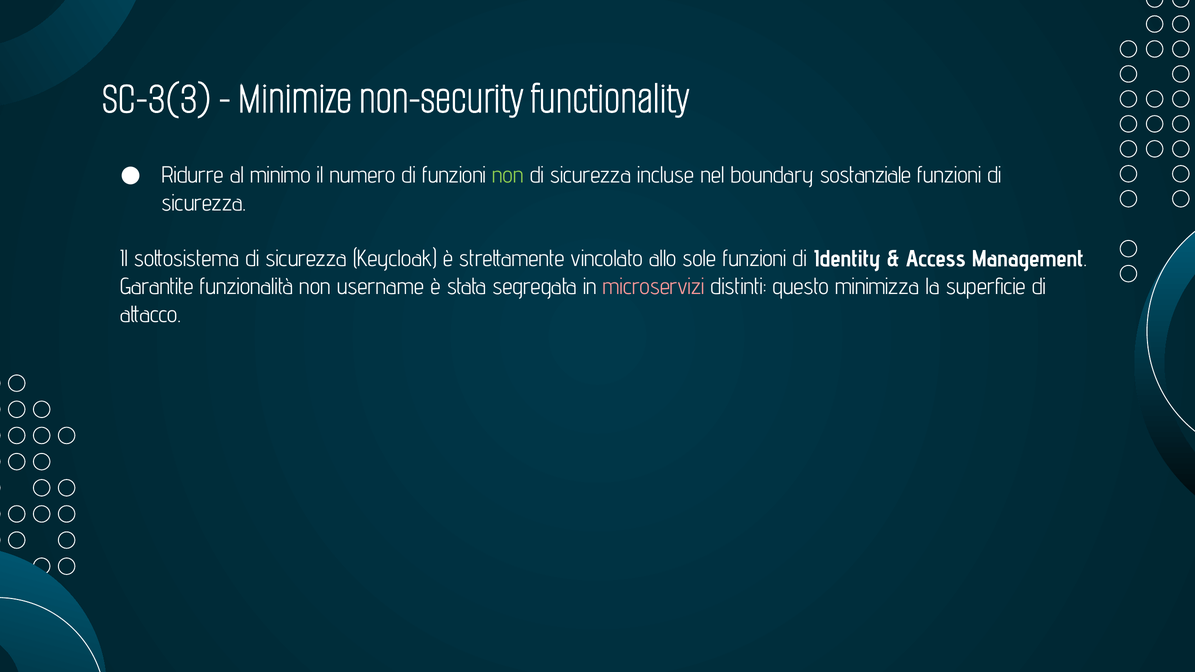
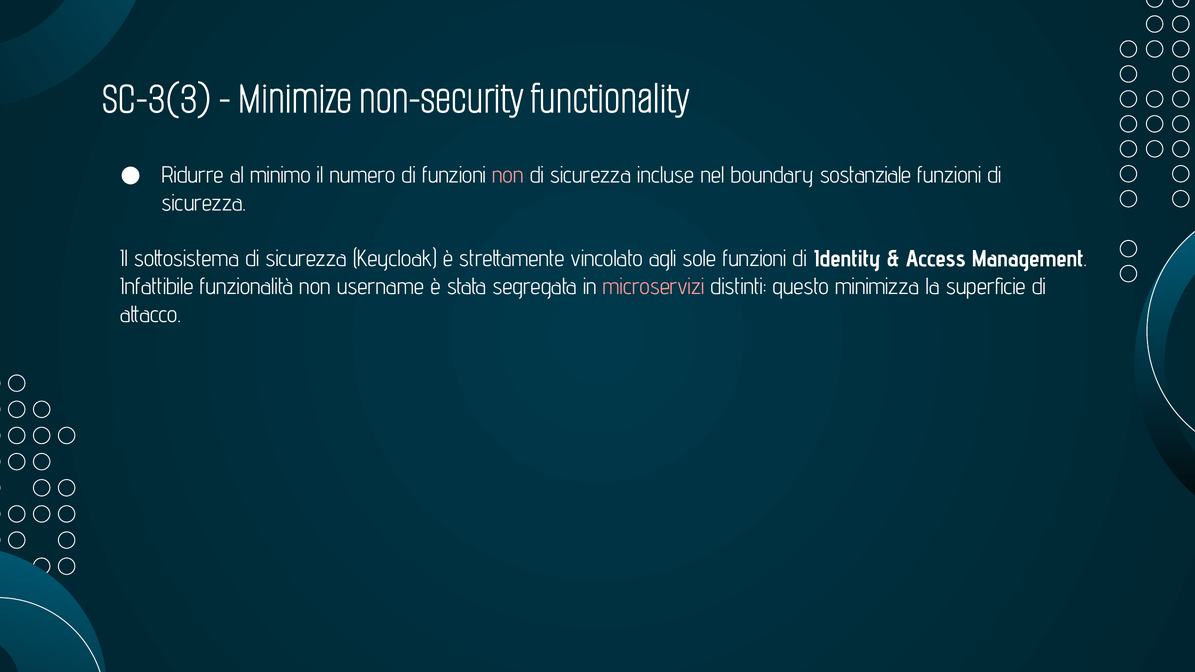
non colour: light green -> pink (508, 175)
allo: allo -> agli (663, 259)
Garantite: Garantite -> Infattibile (157, 287)
